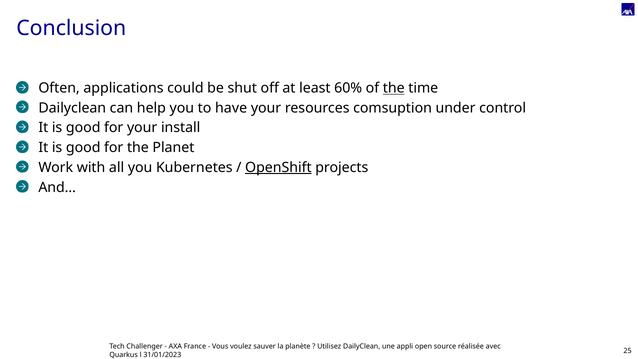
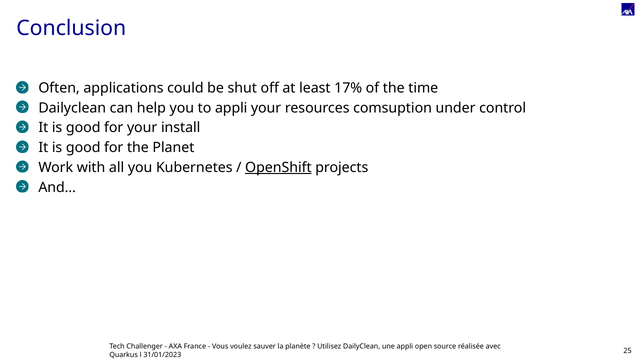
60%: 60% -> 17% (348, 88)
the underline: present -> none (394, 88)
to have: have -> appli (231, 108)
